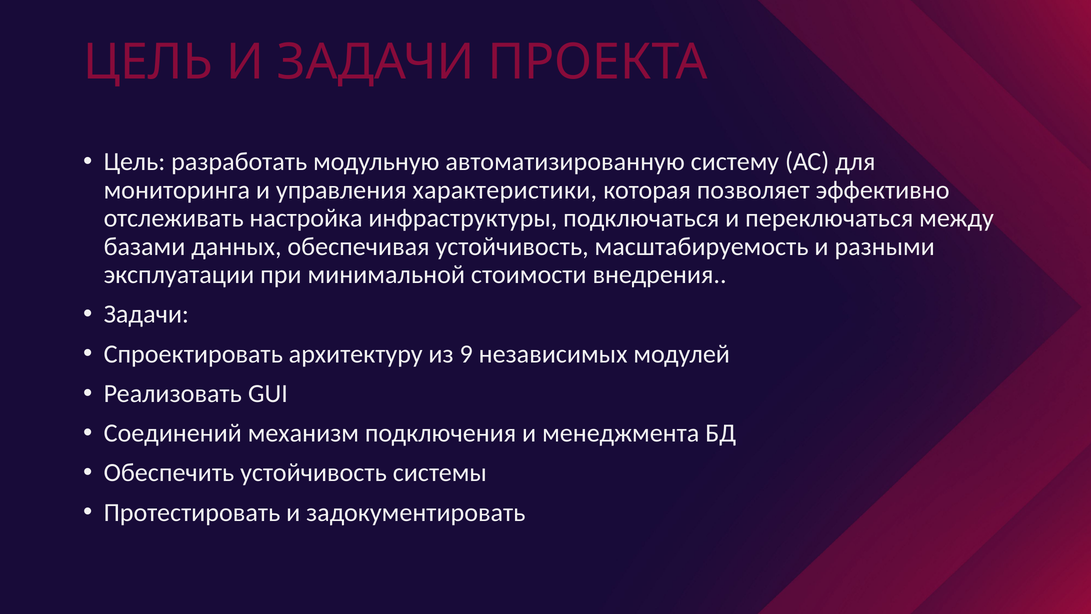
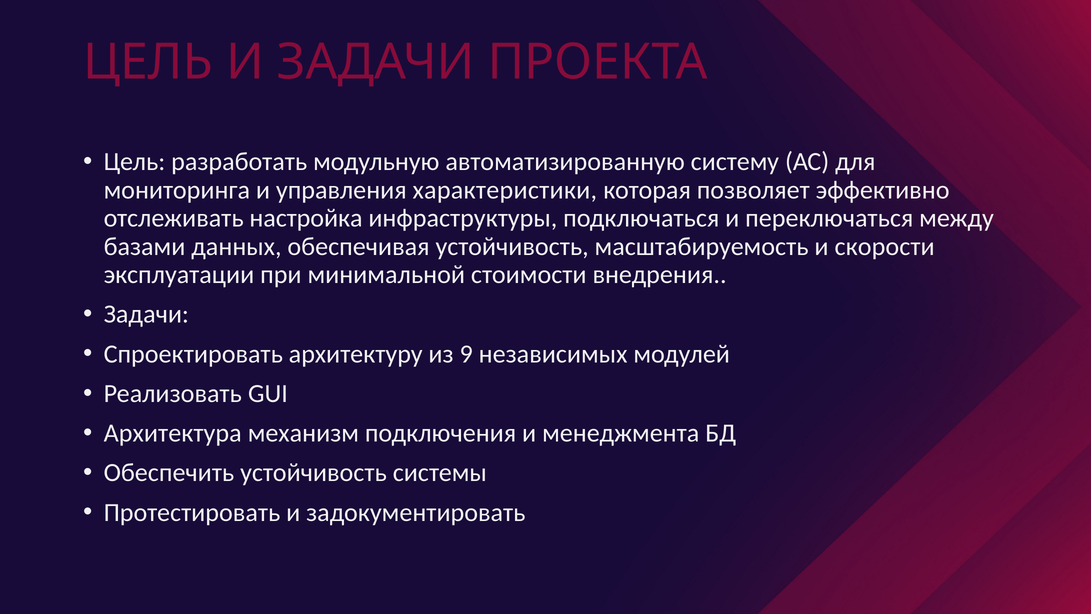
разными: разными -> скорости (885, 246)
Соединений: Соединений -> Архитектура (173, 433)
